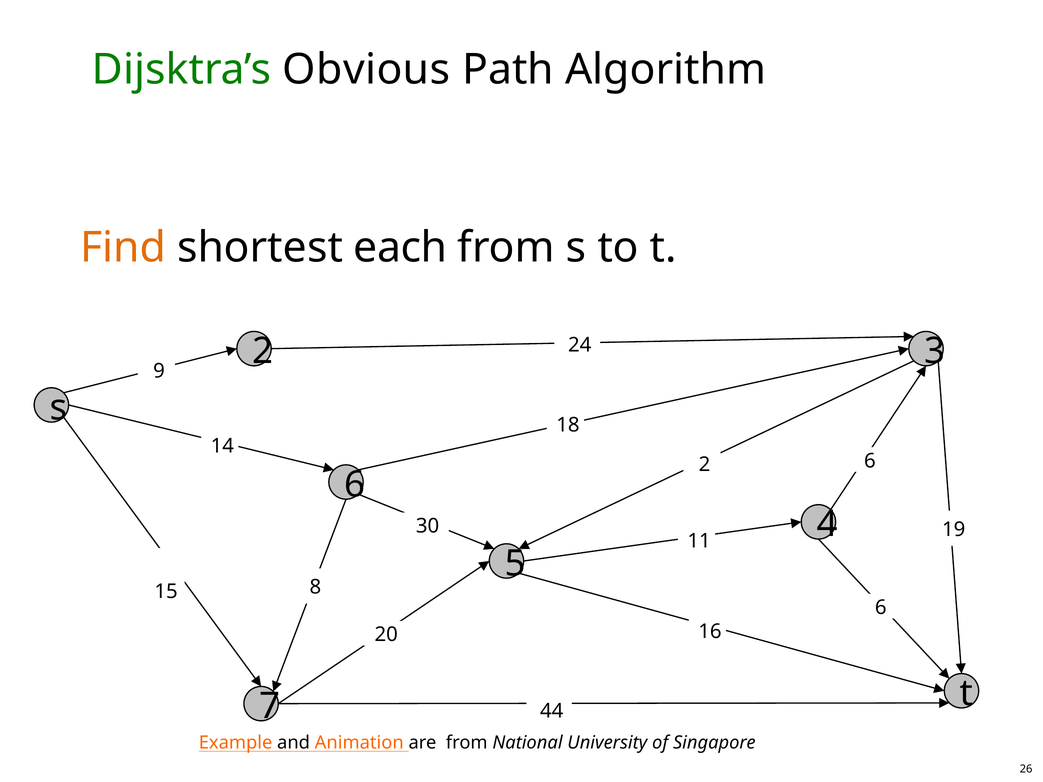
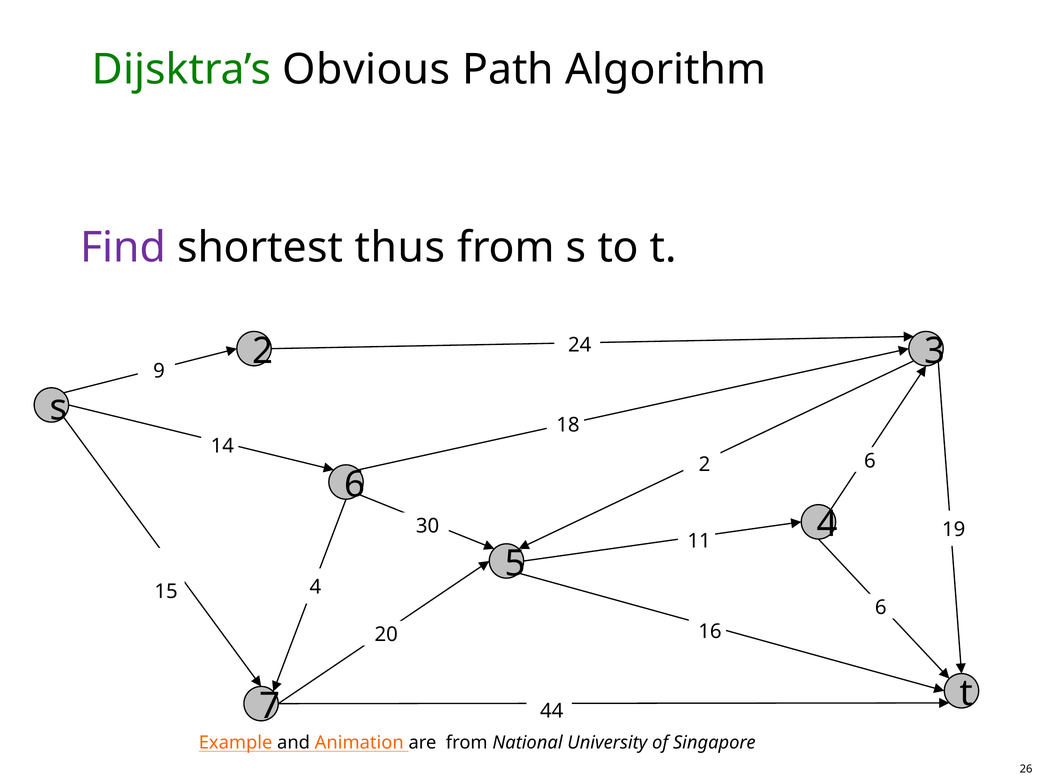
Find colour: orange -> purple (123, 248)
each: each -> thus (400, 248)
15 8: 8 -> 4 (315, 587)
